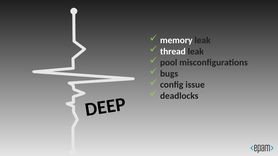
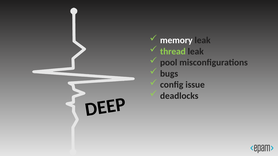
thread colour: white -> light green (173, 51)
